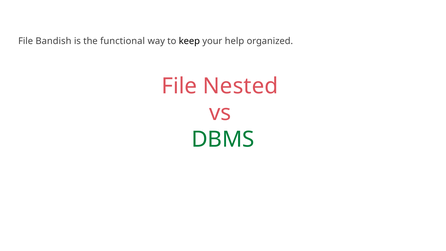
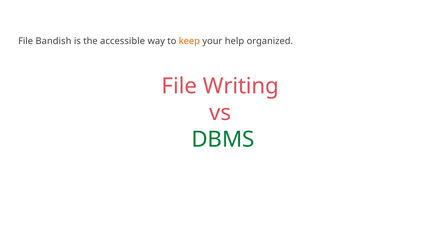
functional: functional -> accessible (123, 41)
keep colour: black -> orange (189, 41)
Nested: Nested -> Writing (241, 86)
